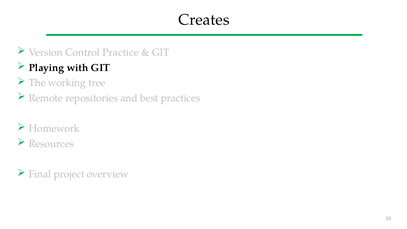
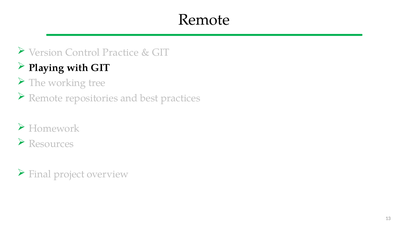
Creates: Creates -> Remote (204, 20)
